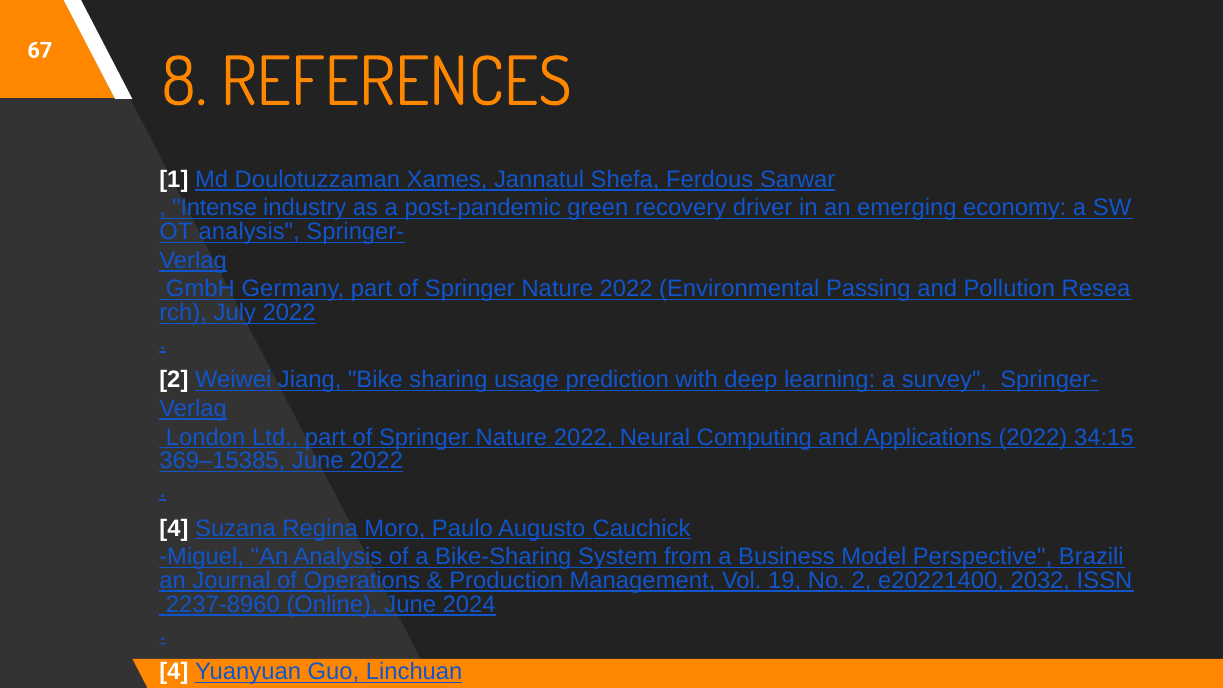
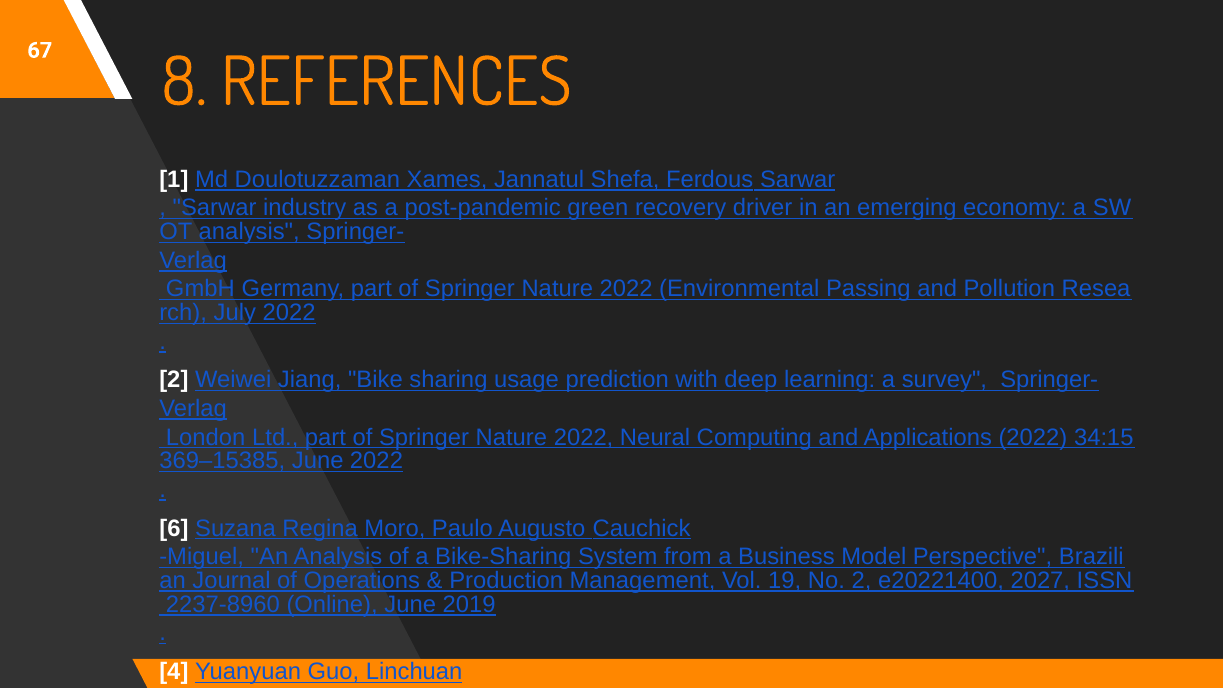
Intense: Intense -> Sarwar (215, 208)
4: 4 -> 6 (174, 528)
2032: 2032 -> 2027 (1040, 581)
2024: 2024 -> 2019 (469, 604)
